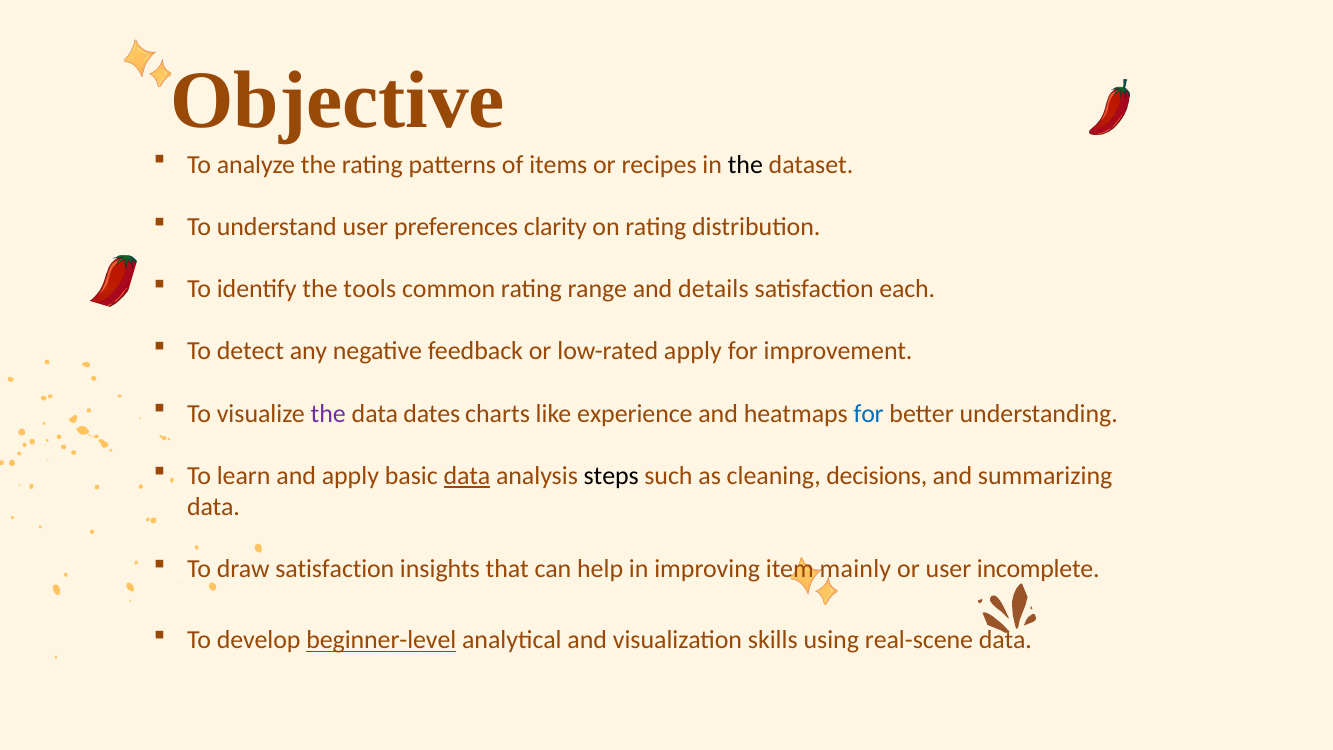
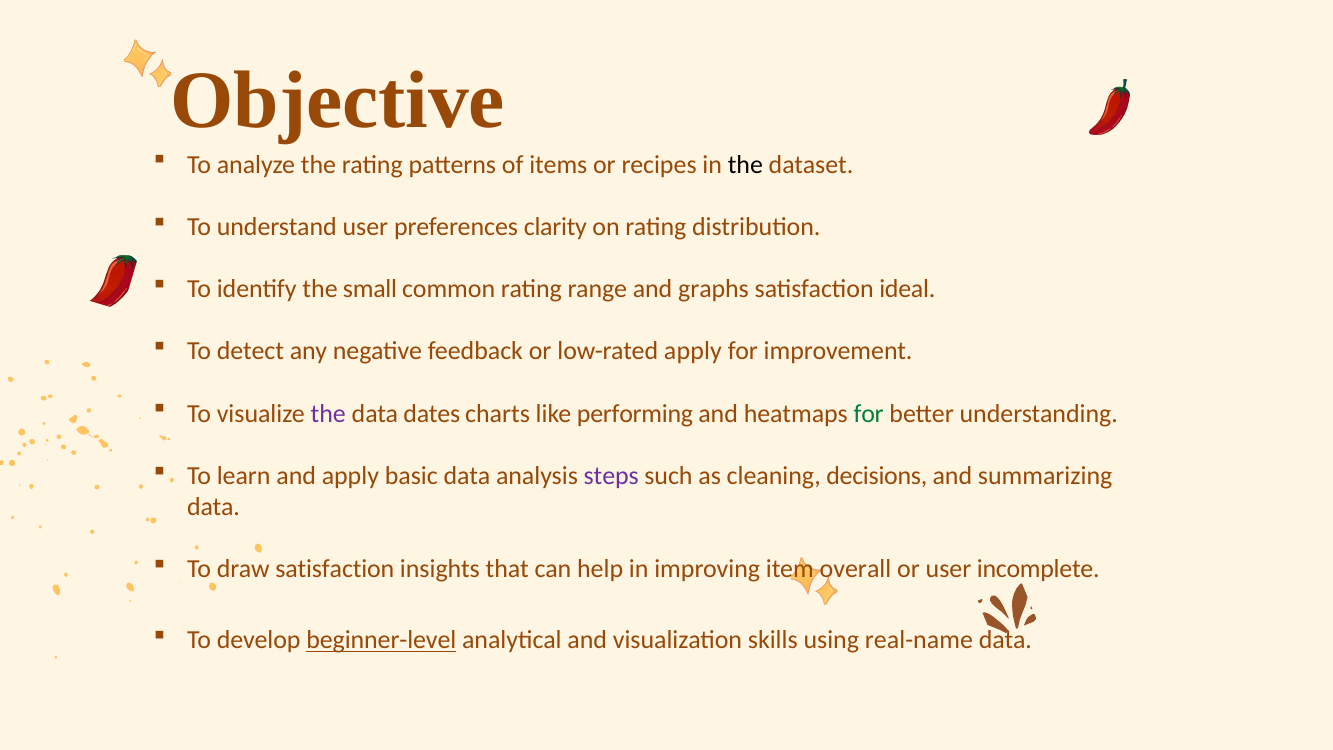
tools: tools -> small (370, 289)
details: details -> graphs (714, 289)
each: each -> ideal (907, 289)
experience: experience -> performing (635, 413)
for colour: blue -> green (869, 413)
data underline: present -> none (467, 476)
steps colour: black -> purple (611, 476)
mainly: mainly -> overall (856, 569)
real-scene: real-scene -> real-name (919, 640)
